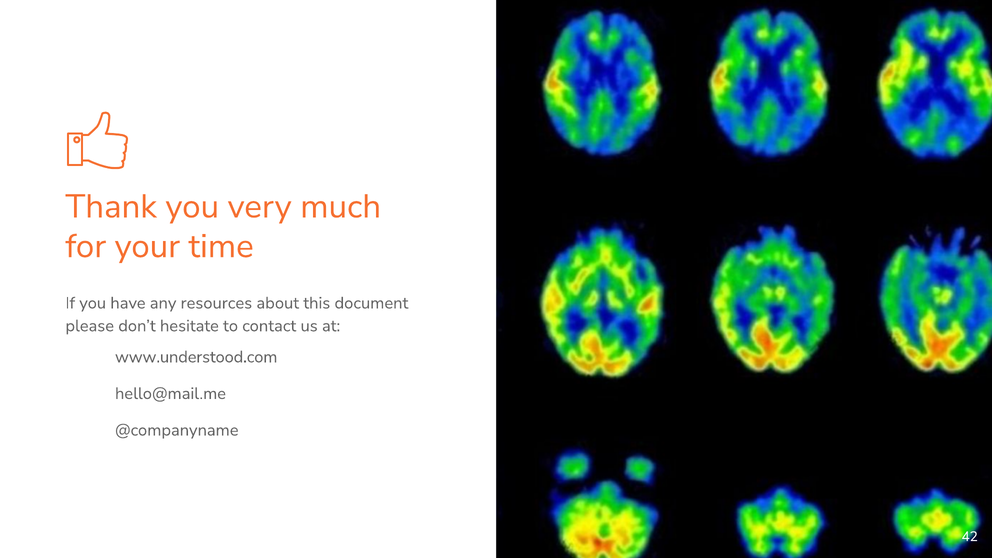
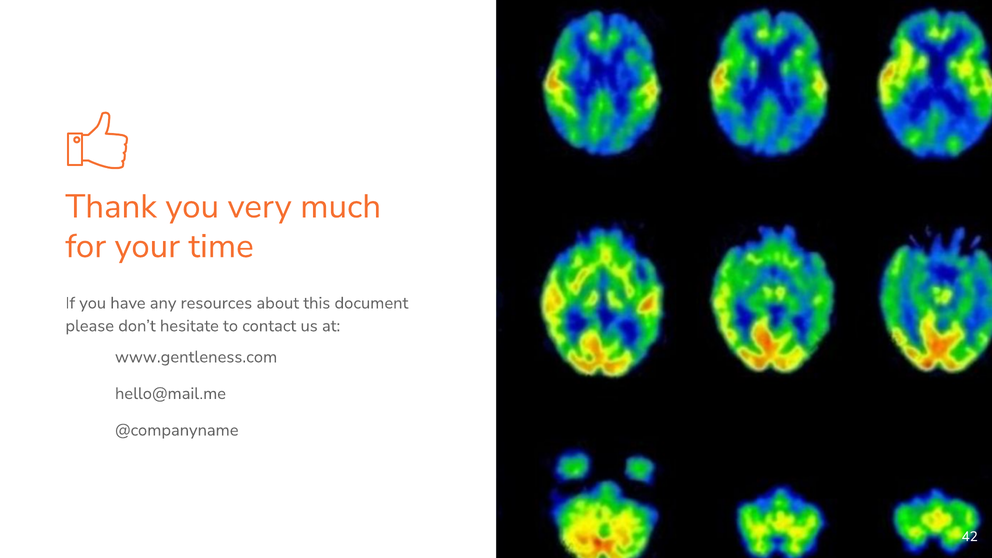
www.understood.com: www.understood.com -> www.gentleness.com (196, 357)
